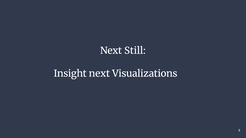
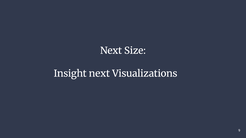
Still: Still -> Size (135, 51)
